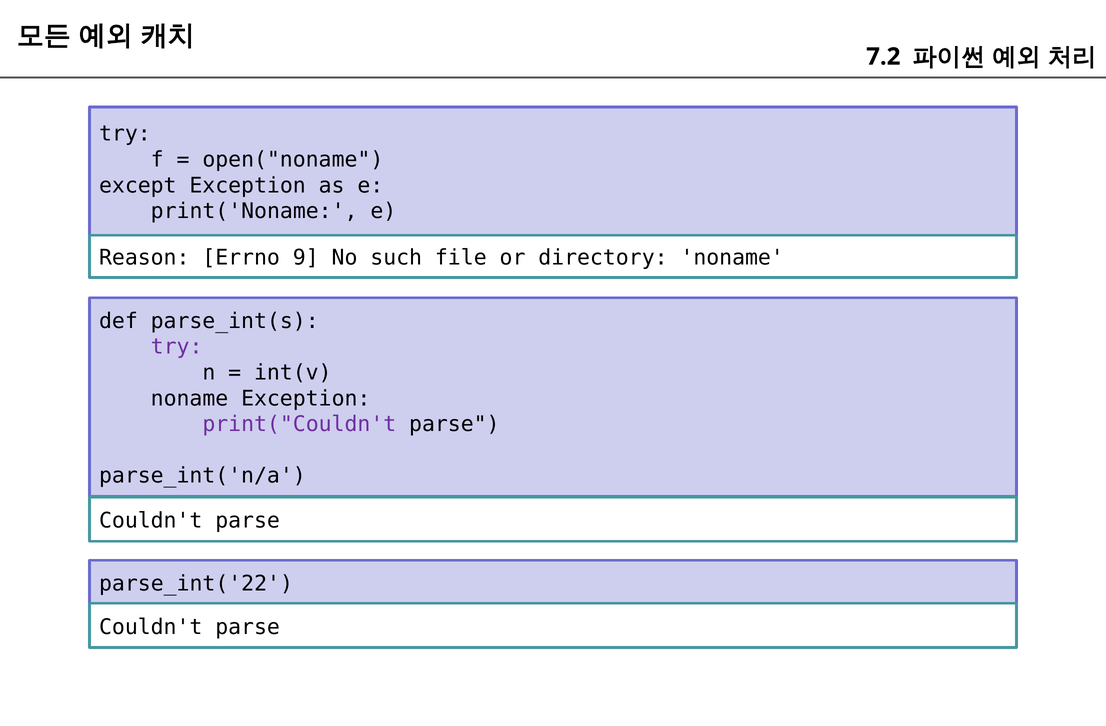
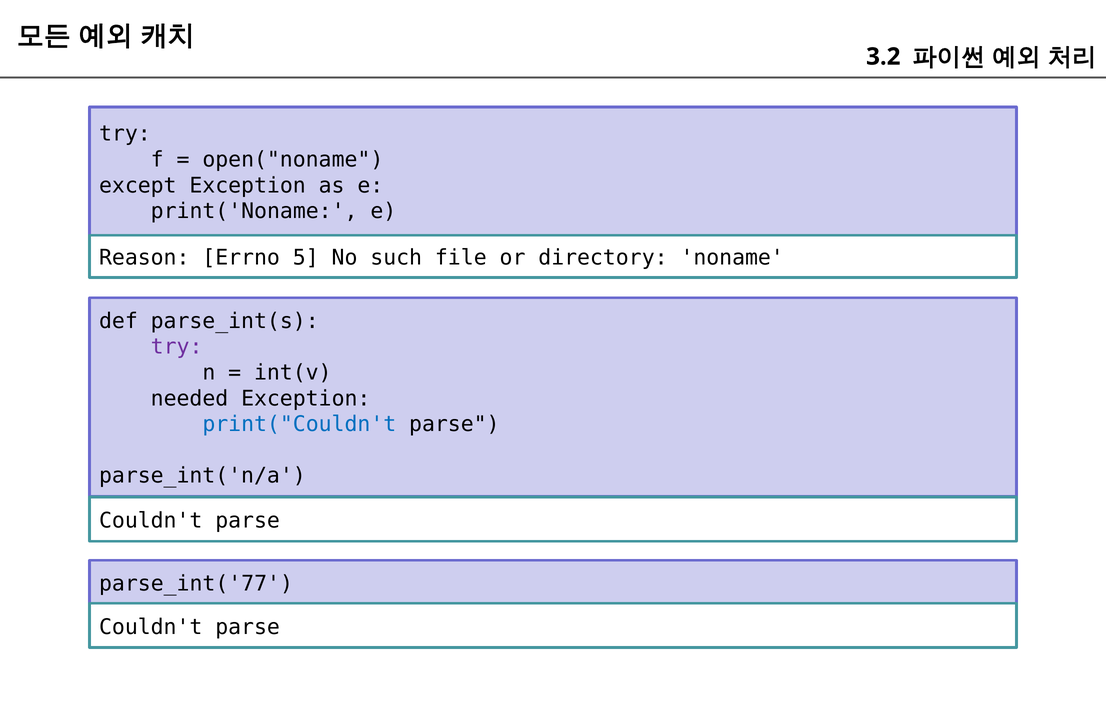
7.2: 7.2 -> 3.2 (883, 57)
9: 9 -> 5 (306, 258)
noname: noname -> needed (190, 399)
print("Couldn't colour: purple -> blue (299, 425)
parse_int('22: parse_int('22 -> parse_int('77 (196, 584)
